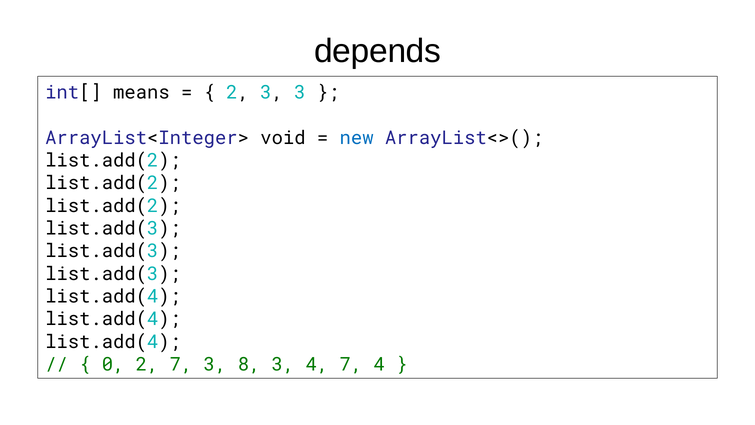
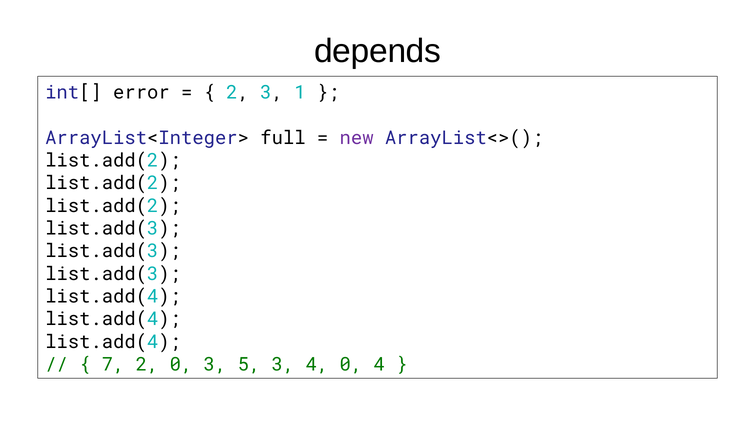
means: means -> error (141, 92)
3 3: 3 -> 1 (300, 92)
void: void -> full (283, 138)
new colour: blue -> purple (357, 138)
0: 0 -> 7 (113, 364)
2 7: 7 -> 0 (181, 364)
8: 8 -> 5 (249, 364)
4 7: 7 -> 0 (351, 364)
